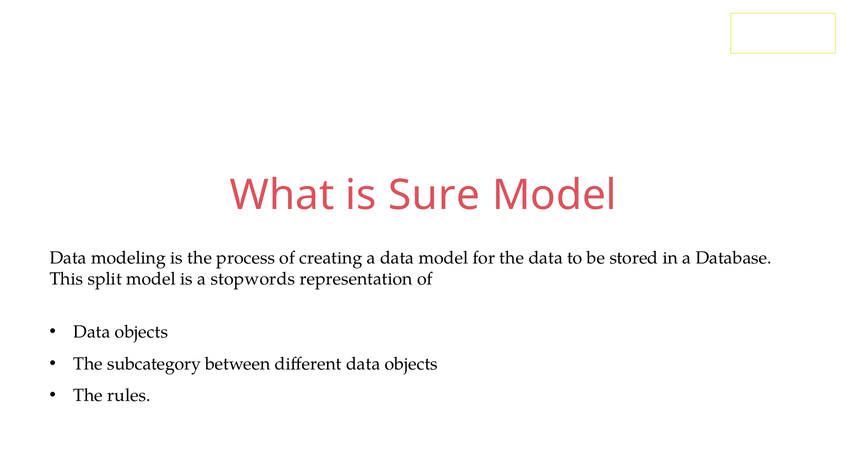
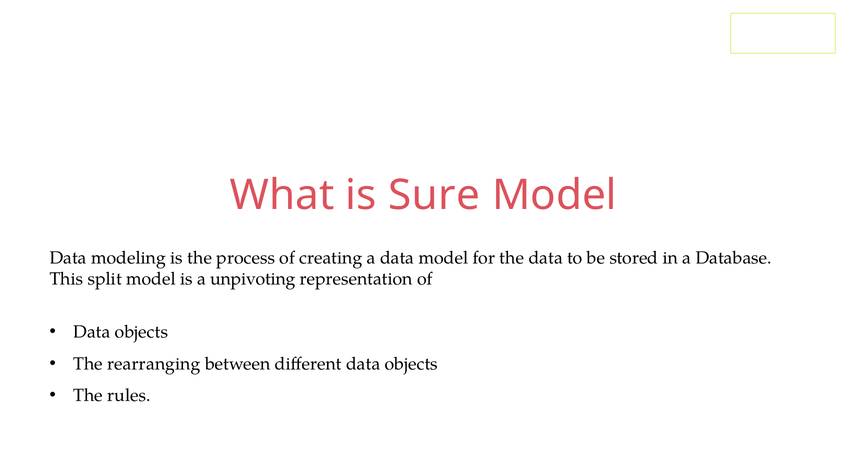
stopwords: stopwords -> unpivoting (253, 279)
subcategory: subcategory -> rearranging (154, 364)
